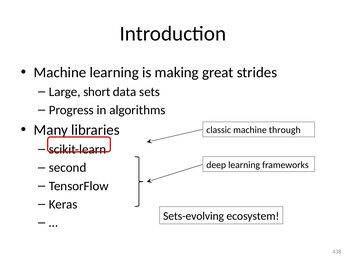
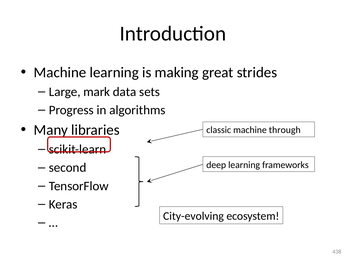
short: short -> mark (97, 92)
Sets-evolving: Sets-evolving -> City-evolving (193, 216)
